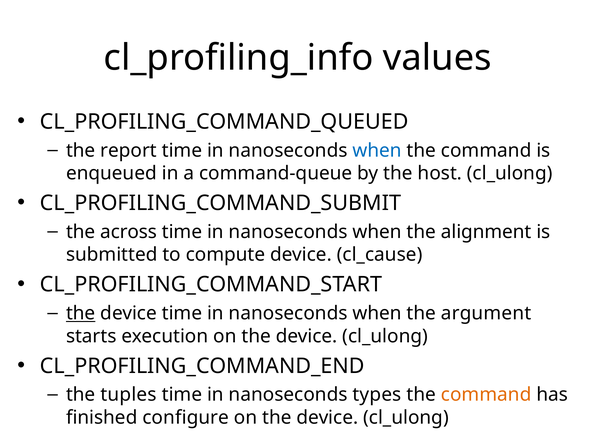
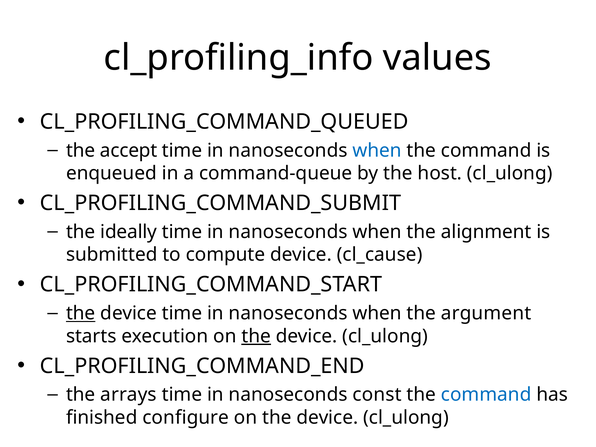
report: report -> accept (129, 150)
across: across -> ideally (129, 232)
the underline: none -> present (256, 336)
tuples: tuples -> arrays (128, 395)
types: types -> const (377, 395)
command colour: orange -> blue (486, 395)
